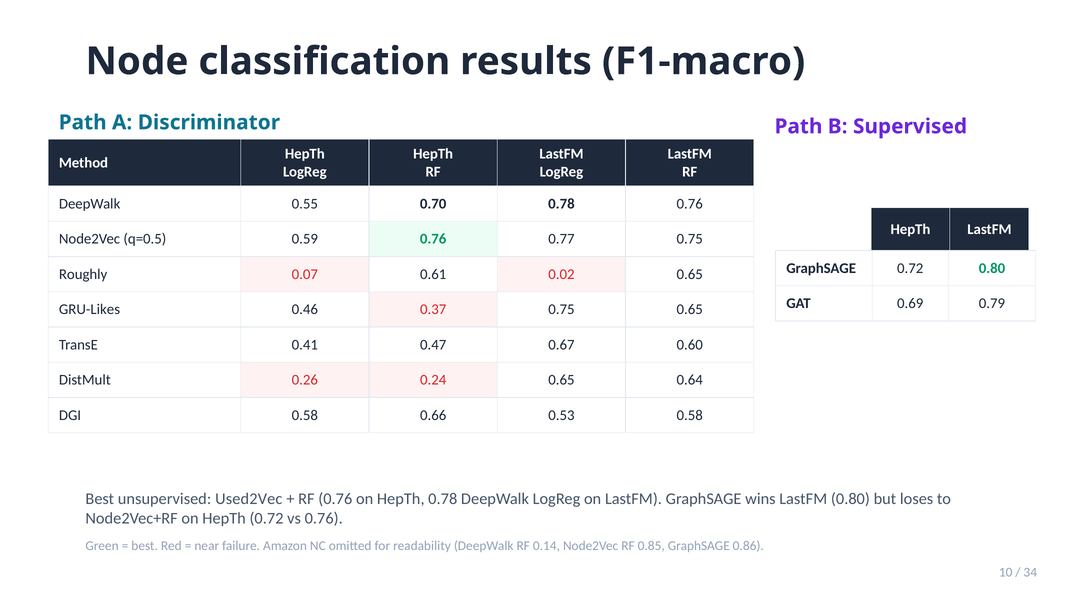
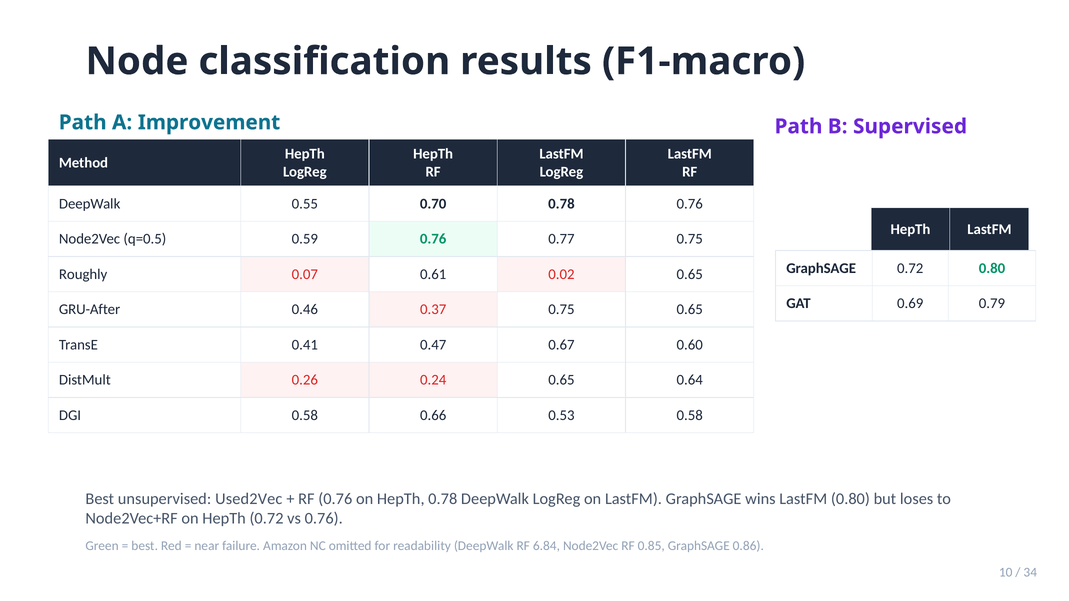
Discriminator: Discriminator -> Improvement (209, 123)
GRU-Likes: GRU-Likes -> GRU-After (90, 310)
0.14: 0.14 -> 6.84 (546, 546)
